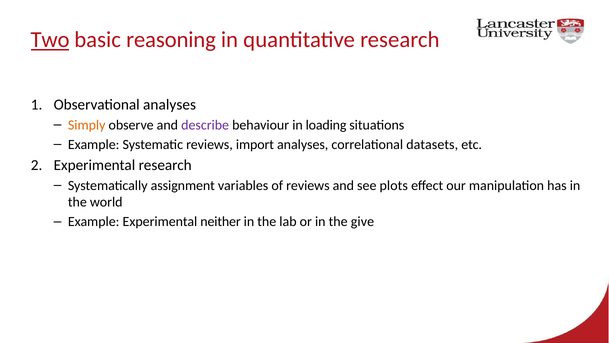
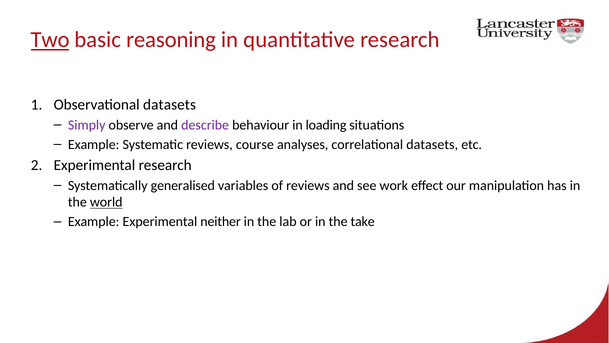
Observational analyses: analyses -> datasets (170, 105)
Simply colour: orange -> purple (87, 125)
import: import -> course (255, 144)
assignment: assignment -> generalised (183, 185)
plots: plots -> work (394, 185)
world underline: none -> present (106, 202)
give: give -> take (363, 221)
